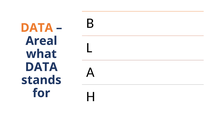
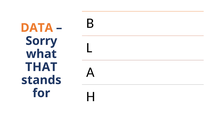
Areal: Areal -> Sorry (41, 41)
DATA: DATA -> THAT (41, 67)
